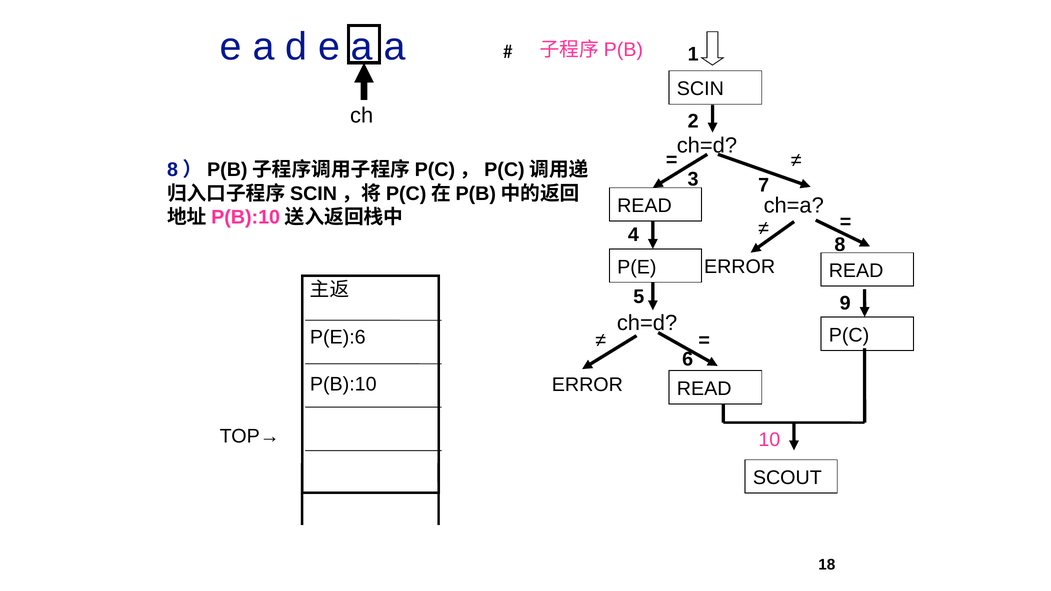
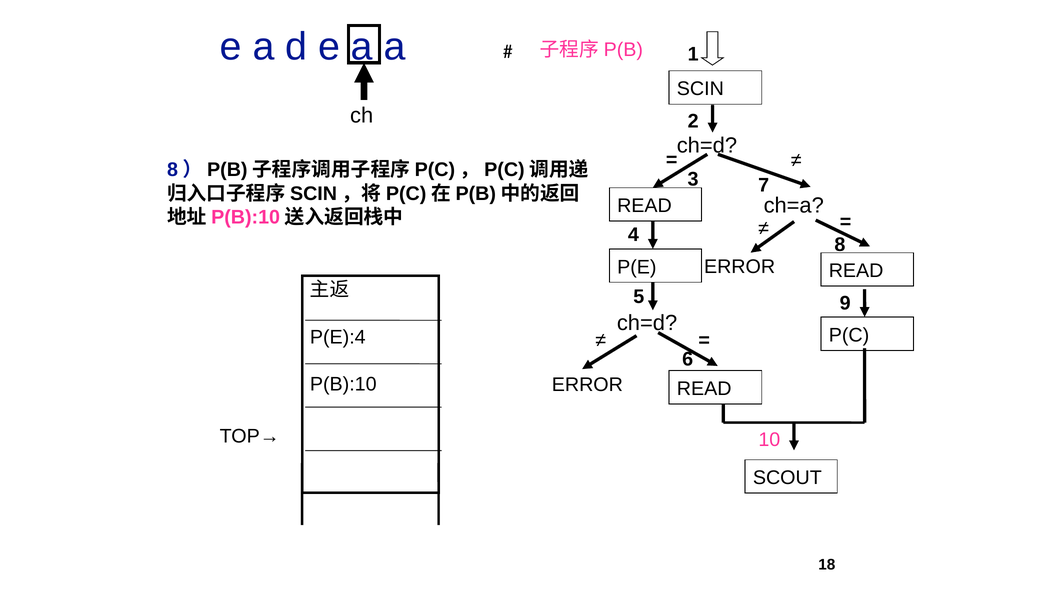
P(E):6: P(E):6 -> P(E):4 (338, 337)
